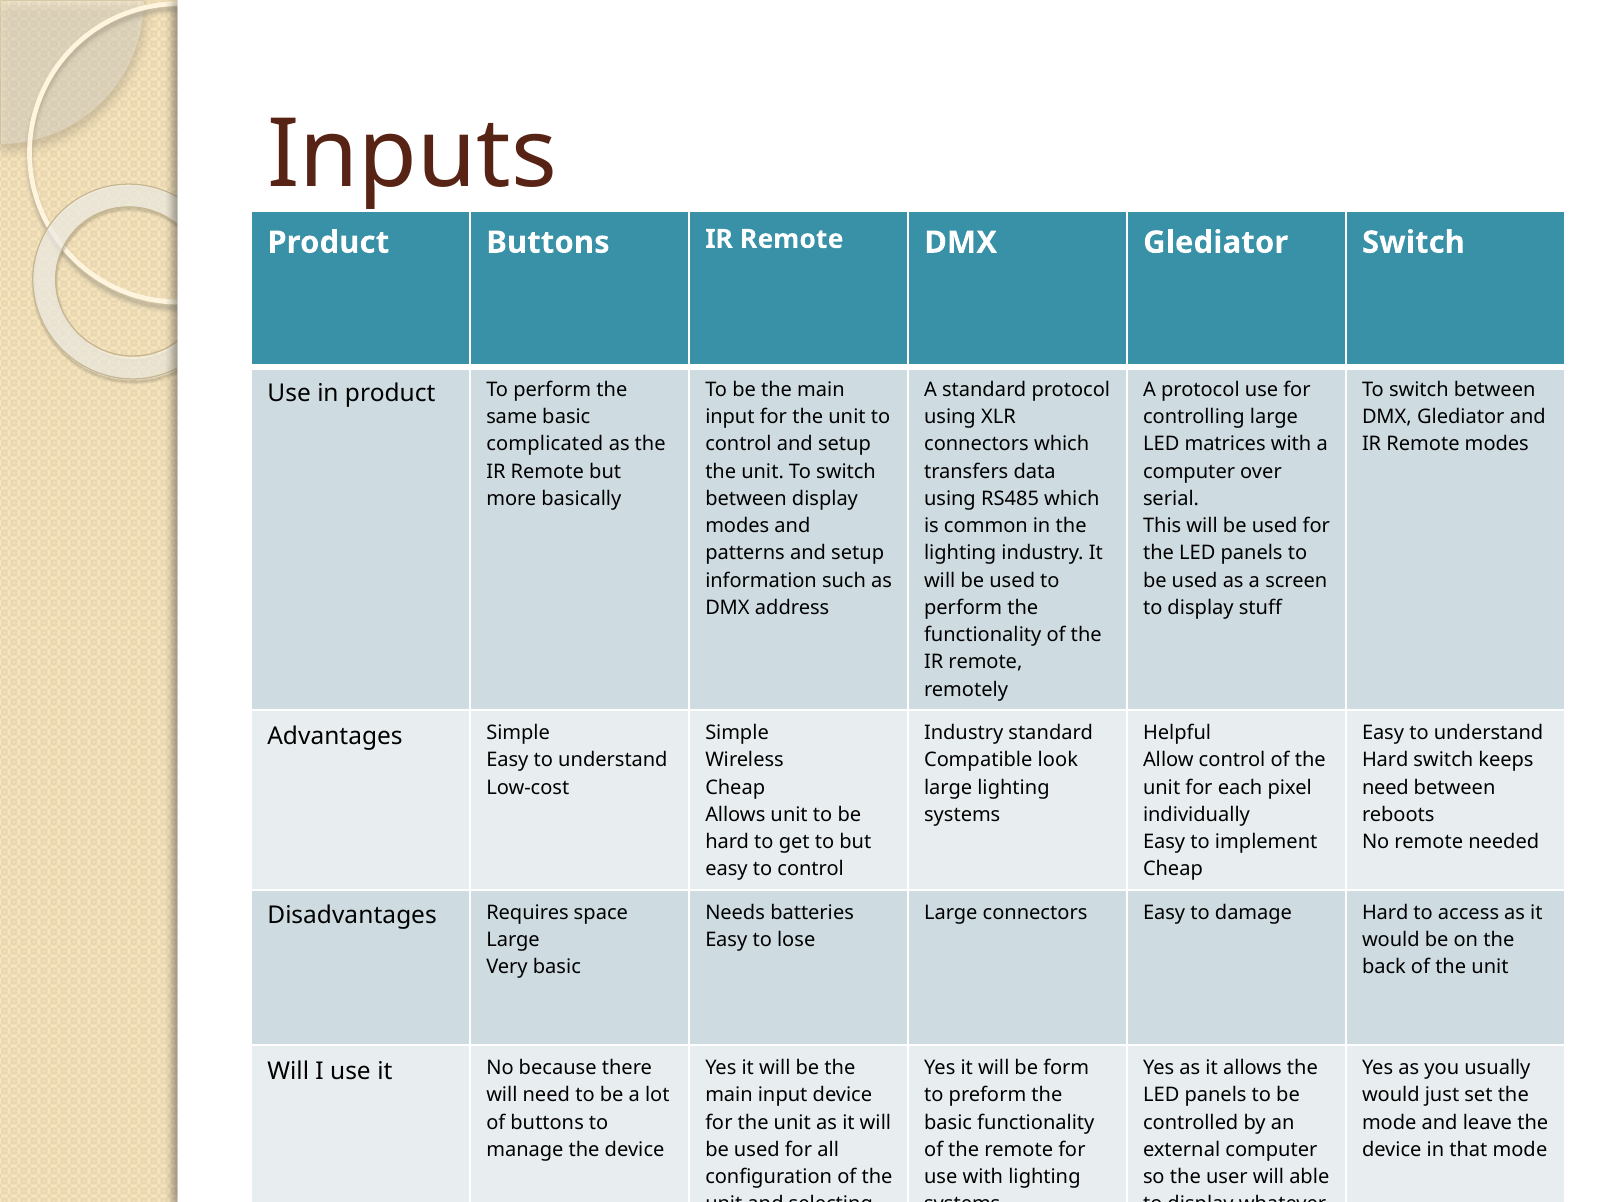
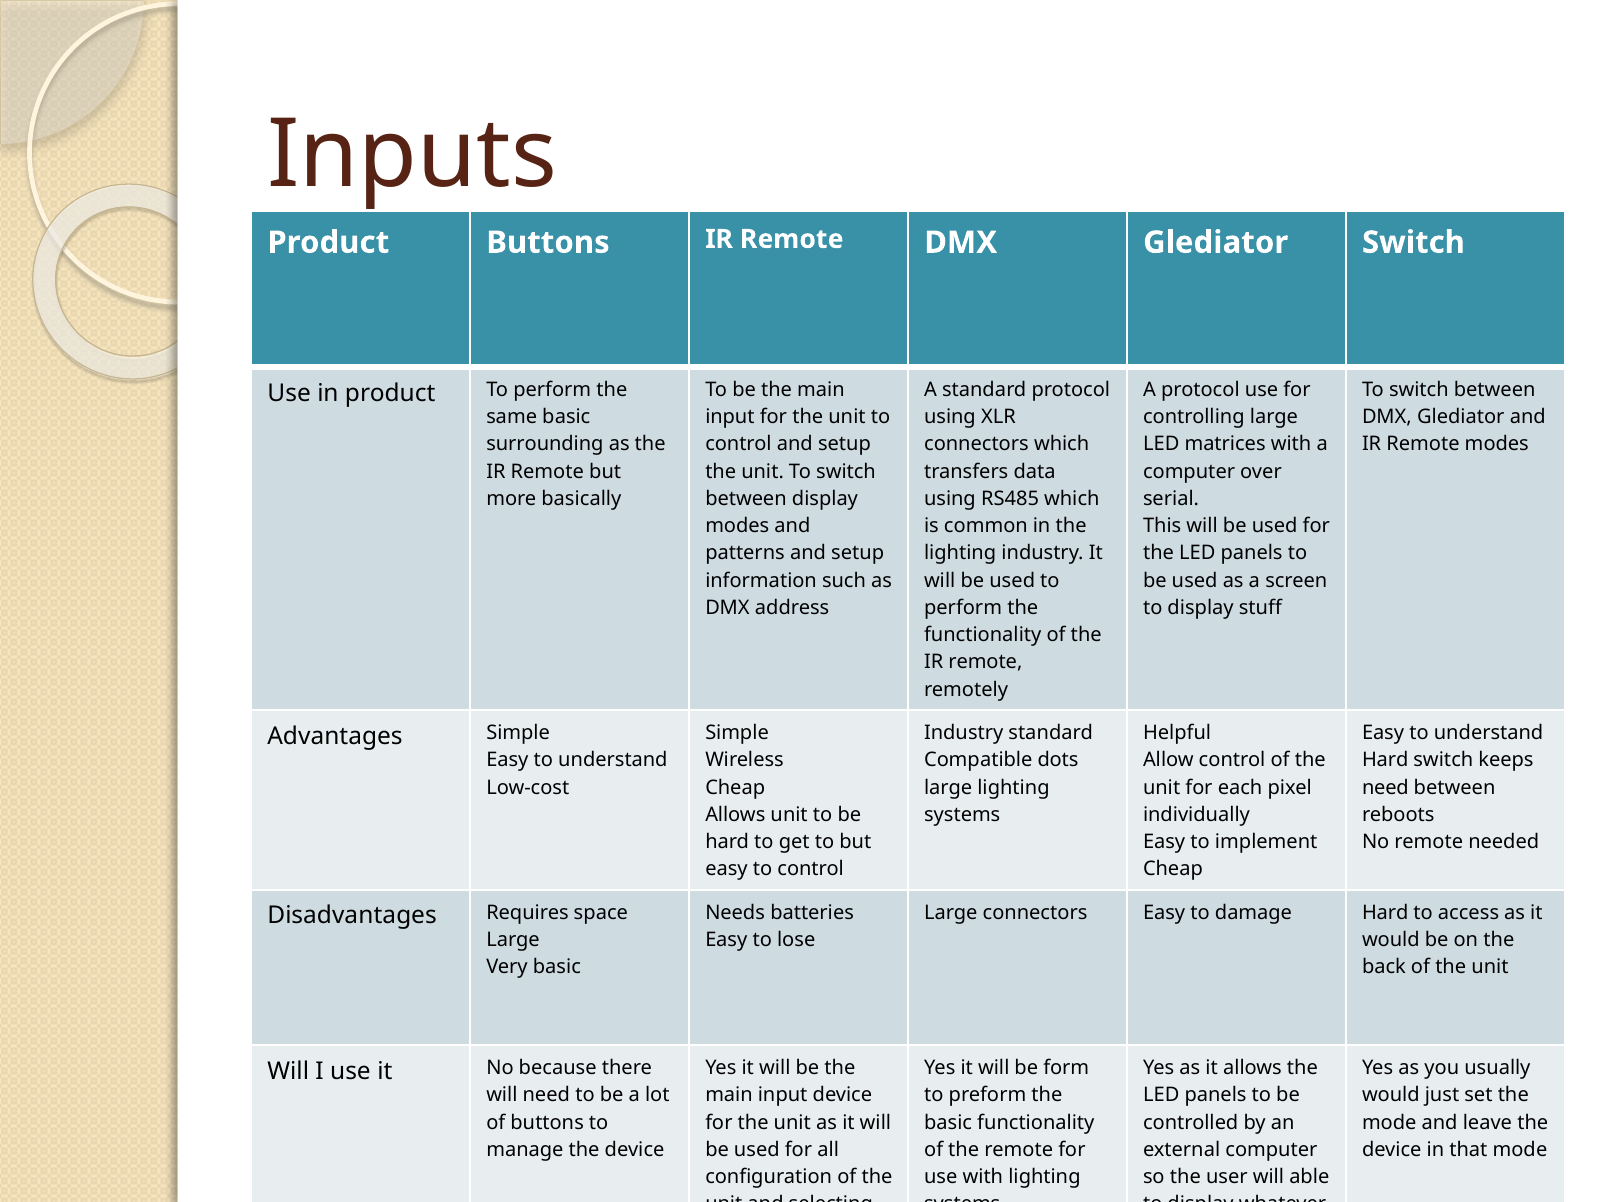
complicated: complicated -> surrounding (545, 444)
look: look -> dots (1058, 760)
